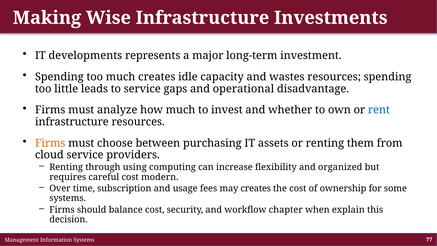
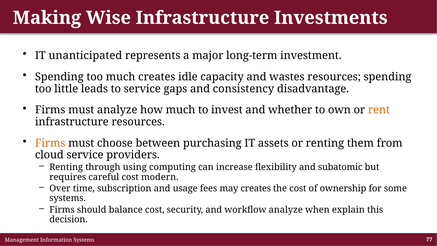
developments: developments -> unanticipated (85, 56)
operational: operational -> consistency (243, 89)
rent colour: blue -> orange (379, 110)
organized: organized -> subatomic (340, 167)
workflow chapter: chapter -> analyze (286, 210)
